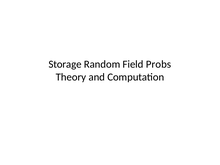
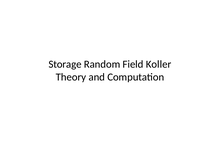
Probs: Probs -> Koller (159, 64)
